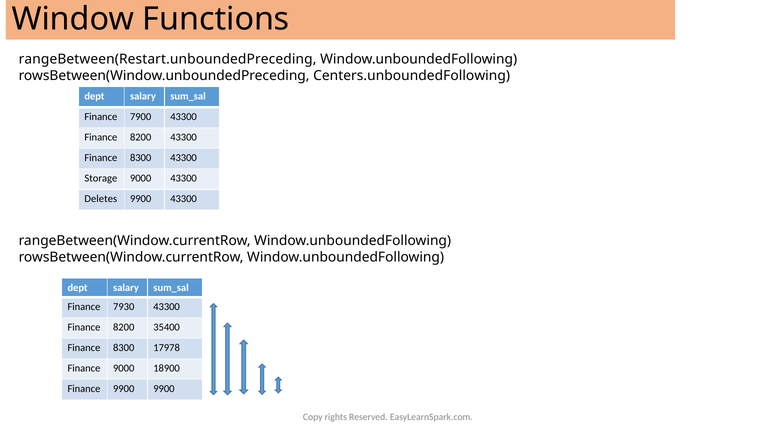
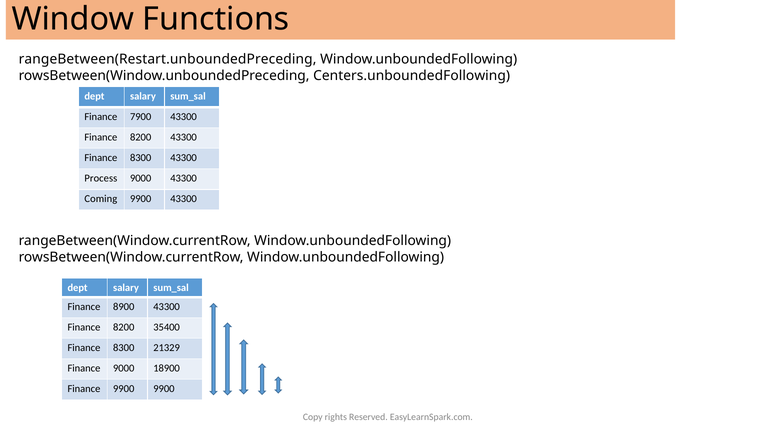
Storage: Storage -> Process (101, 178)
Deletes: Deletes -> Coming (101, 199)
7930: 7930 -> 8900 (124, 306)
17978: 17978 -> 21329 (167, 347)
